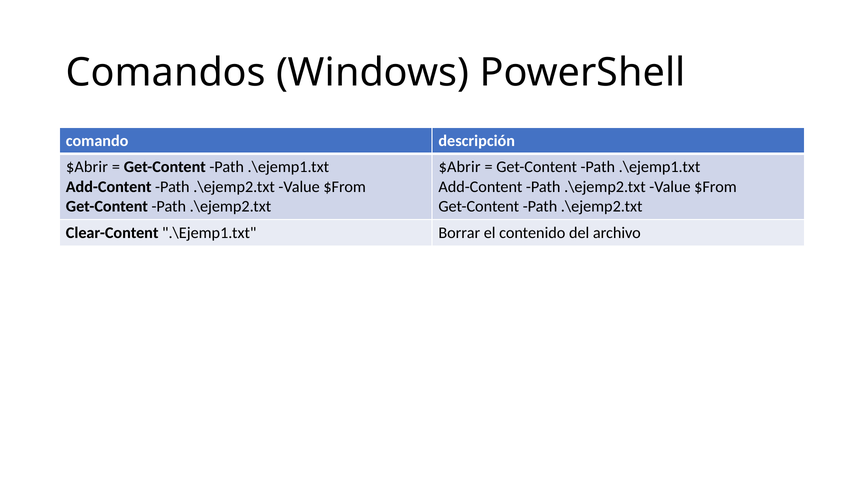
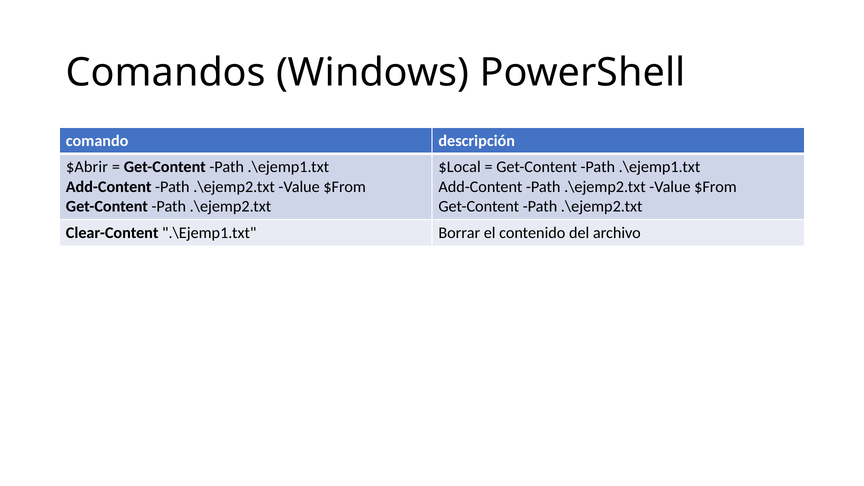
$Abrir: $Abrir -> $Local (460, 167)
